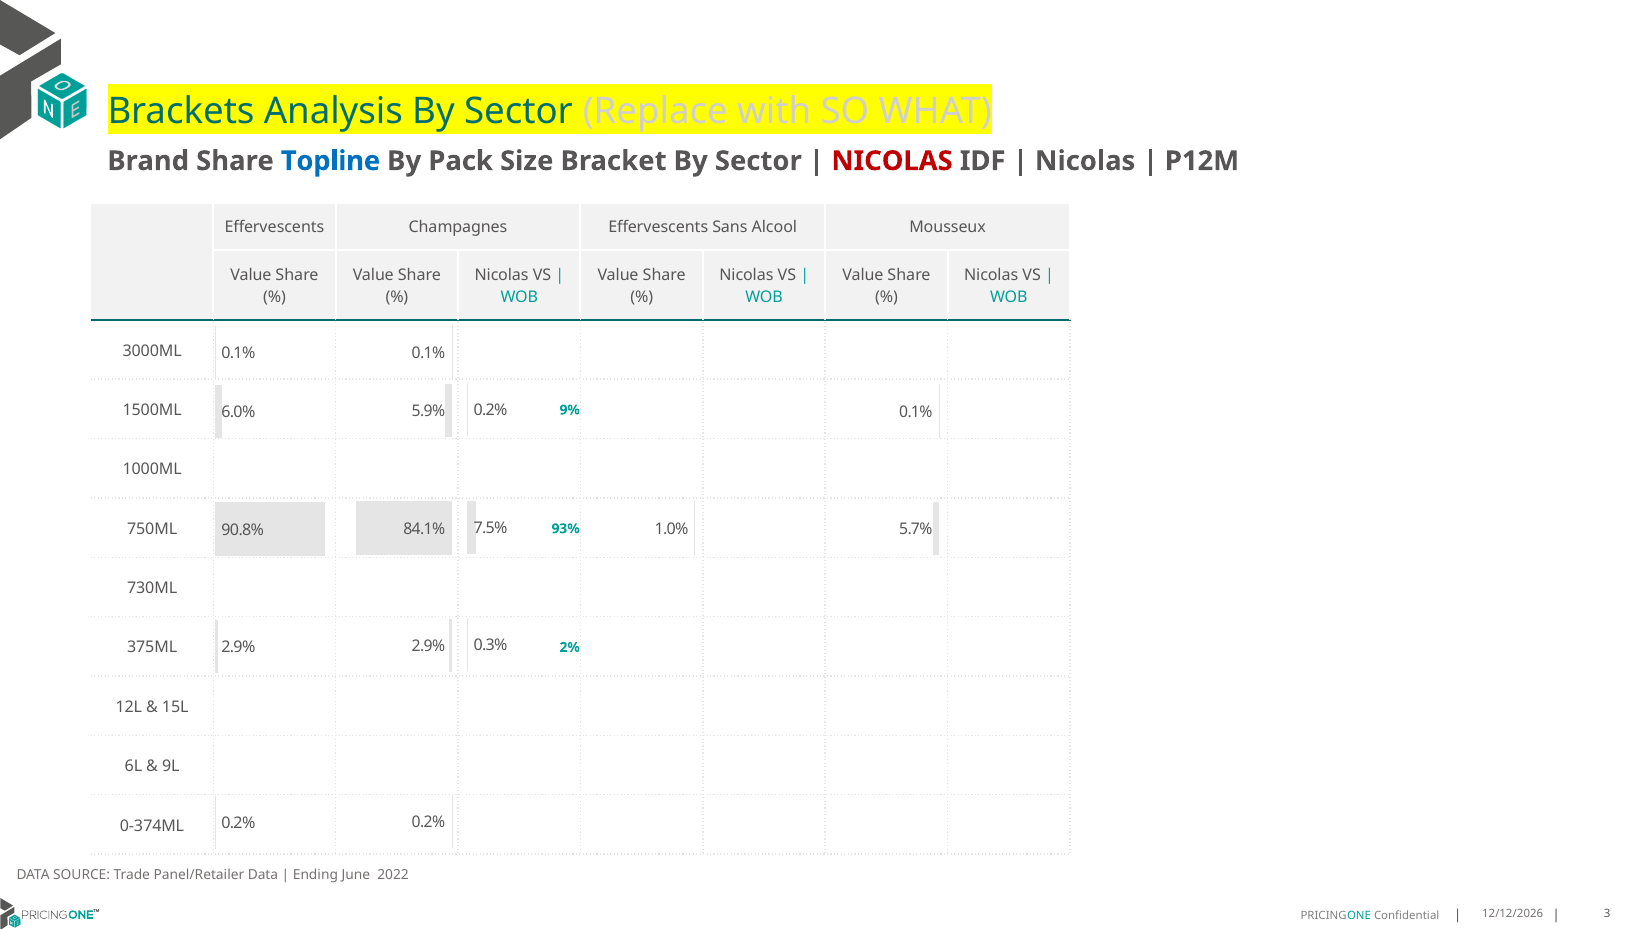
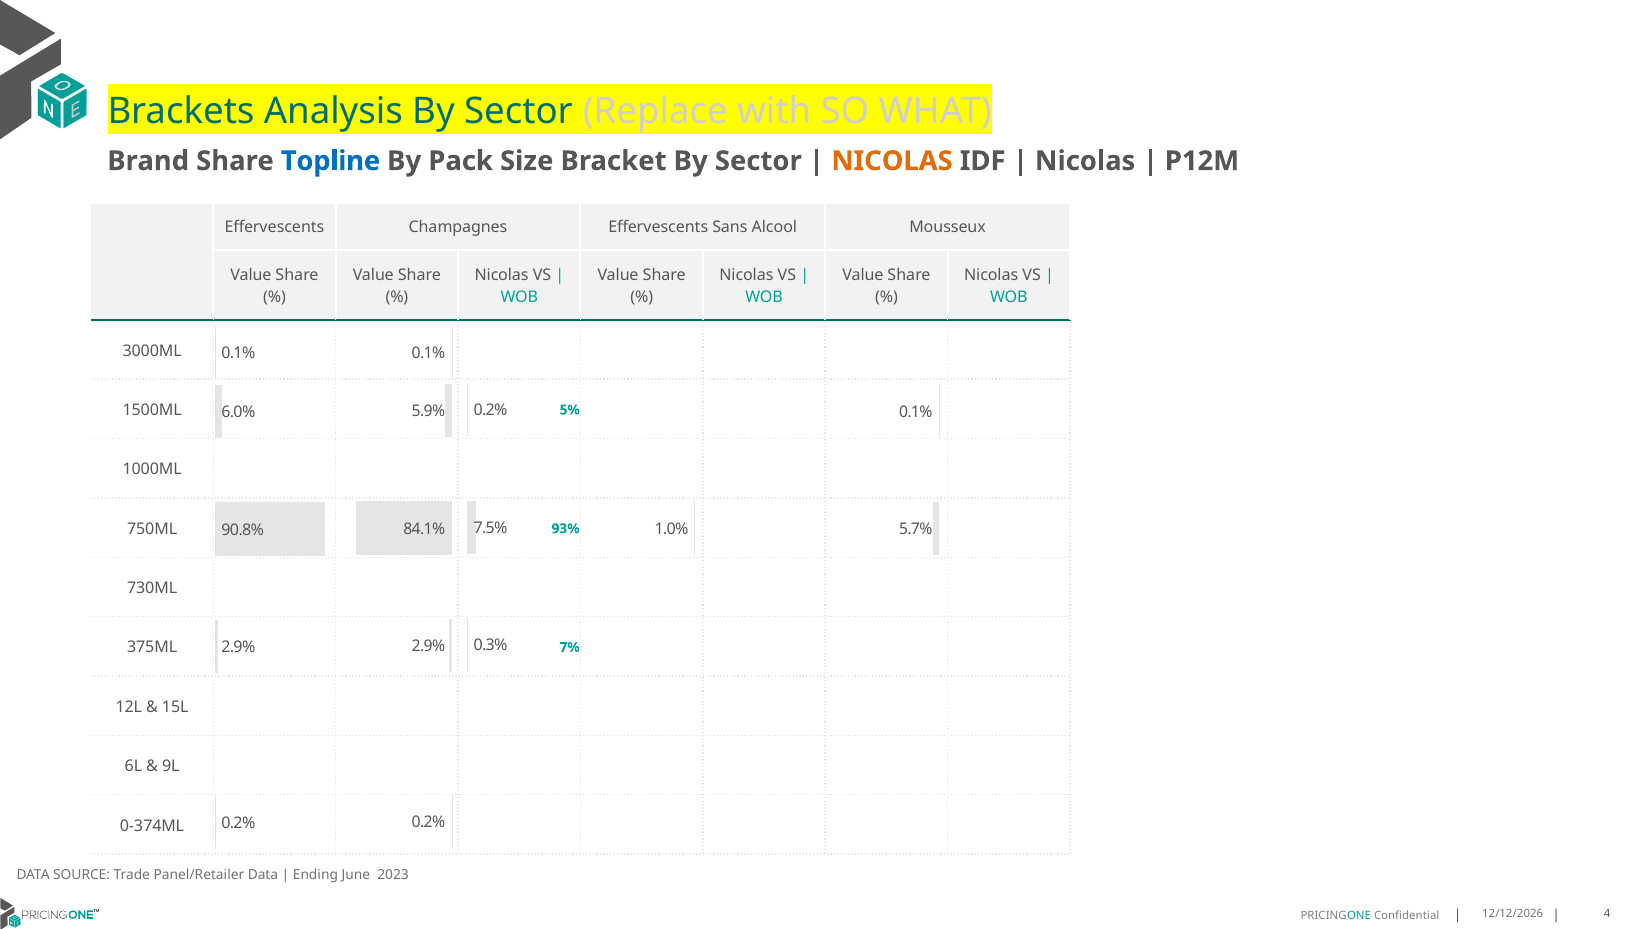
NICOLAS colour: red -> orange (892, 161)
9%: 9% -> 5% (570, 410)
2%: 2% -> 7% (570, 647)
2022: 2022 -> 2023 (393, 875)
3: 3 -> 4 (1607, 913)
